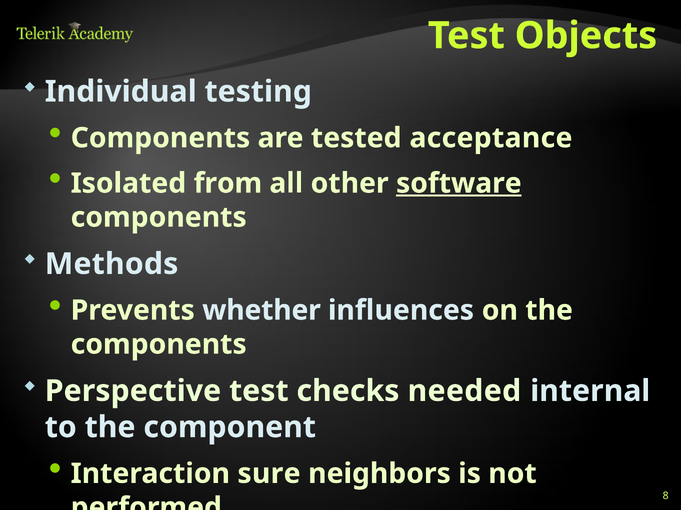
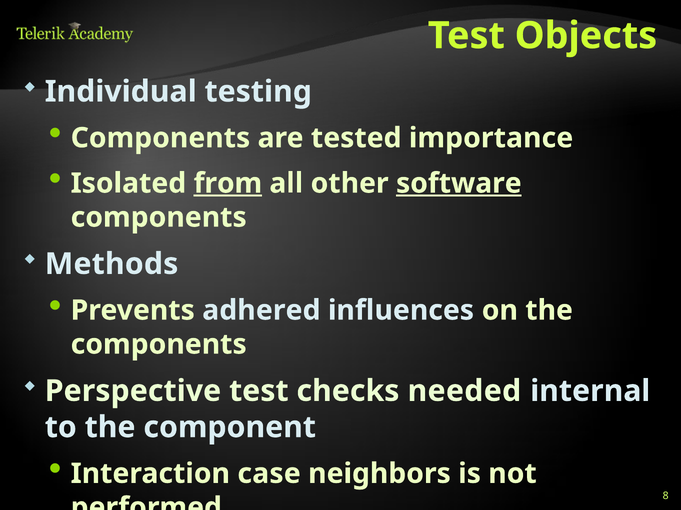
acceptance: acceptance -> importance (491, 138)
from underline: none -> present (228, 184)
whether: whether -> adhered (261, 311)
sure: sure -> case (269, 474)
